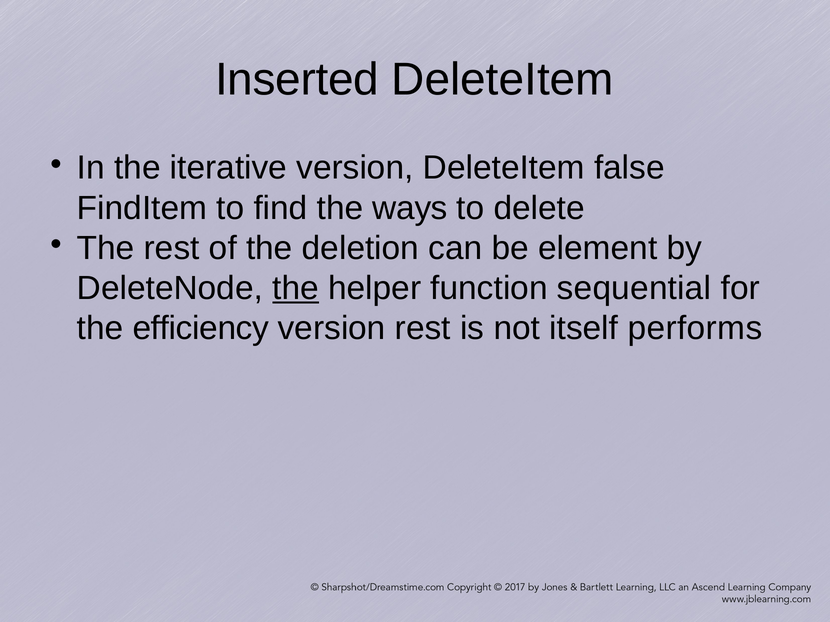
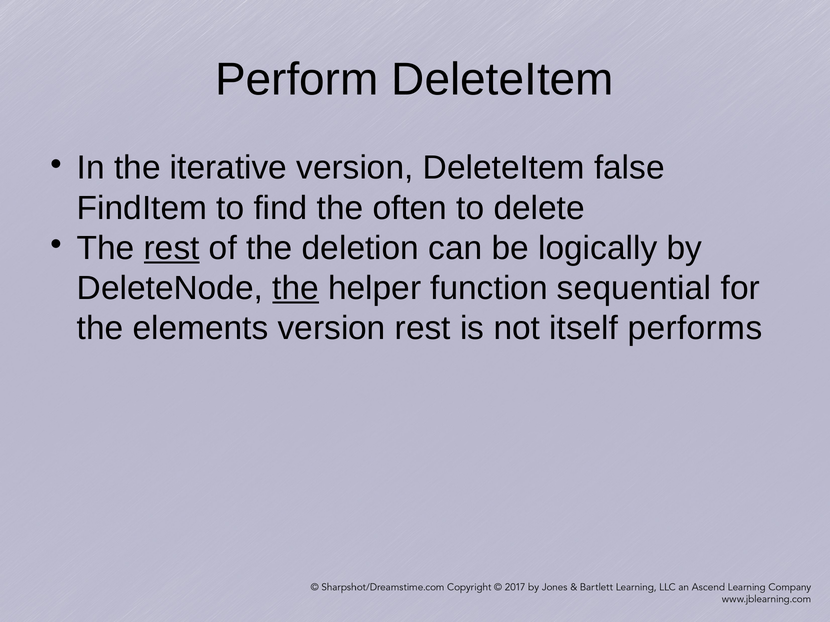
Inserted: Inserted -> Perform (297, 80)
ways: ways -> often (410, 208)
rest underline: none -> present (172, 248)
element: element -> logically (598, 248)
efficiency: efficiency -> elements (201, 329)
